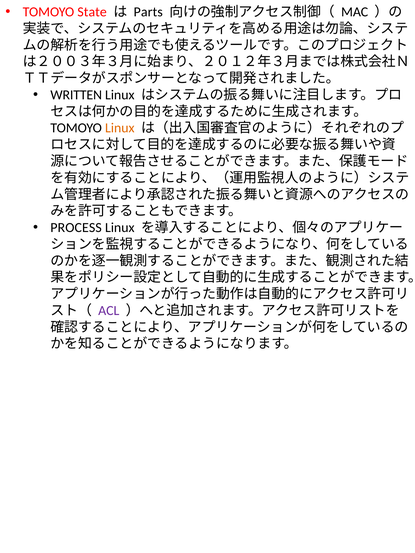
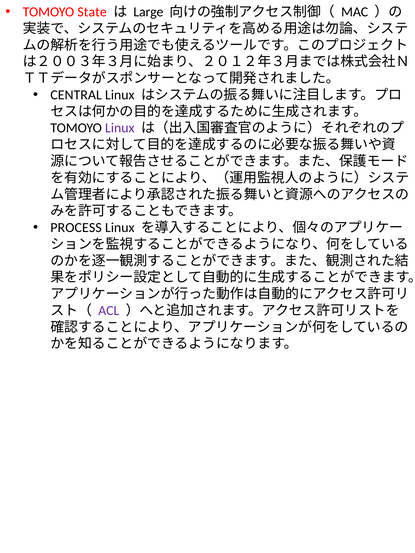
Parts: Parts -> Large (148, 12)
WRITTEN: WRITTEN -> CENTRAL (76, 95)
Linux colour: orange -> purple (120, 128)
